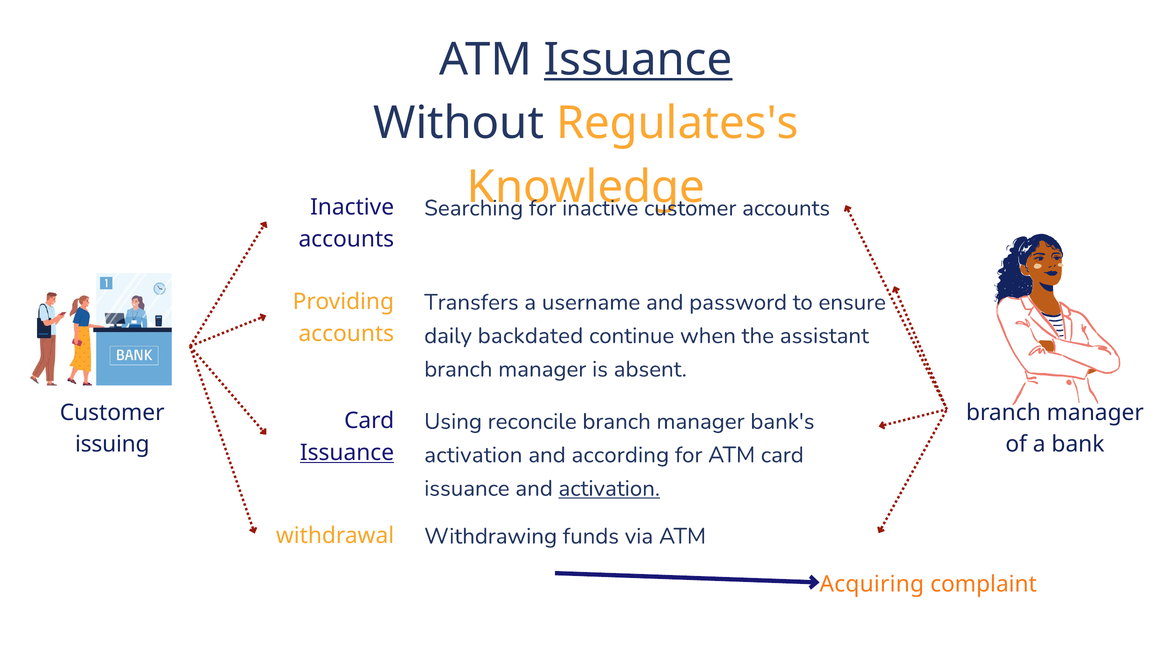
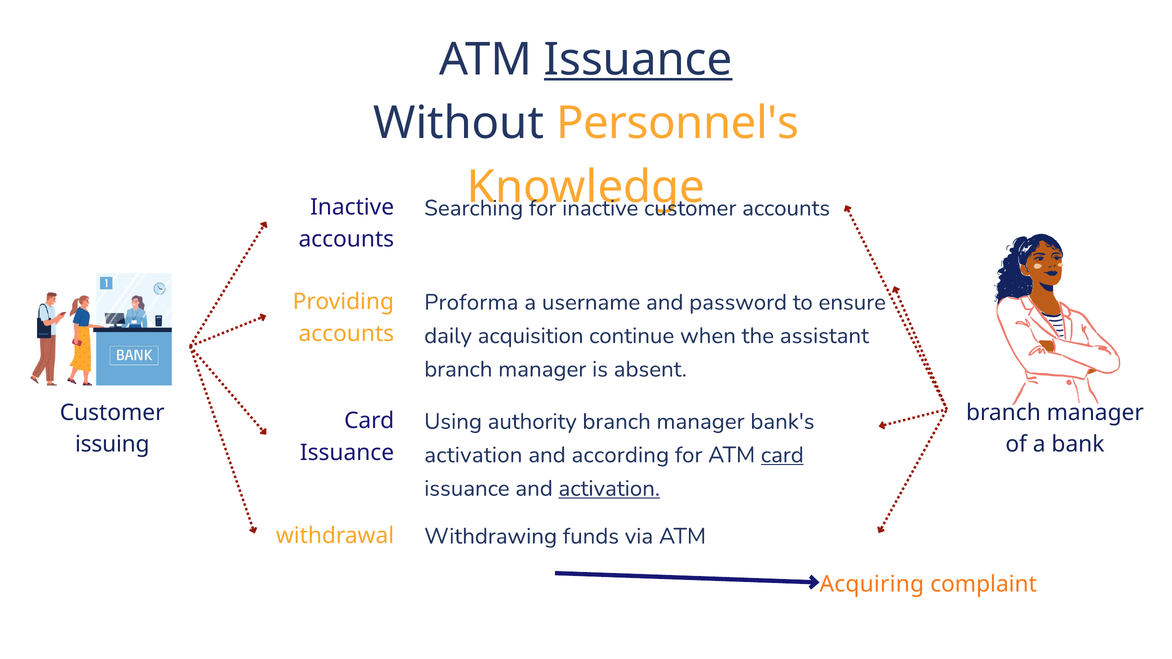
Regulates's: Regulates's -> Personnel's (678, 123)
Transfers: Transfers -> Proforma (471, 302)
backdated: backdated -> acquisition (531, 336)
reconcile: reconcile -> authority (532, 422)
card underline: none -> present (782, 455)
Issuance underline: present -> none (347, 453)
